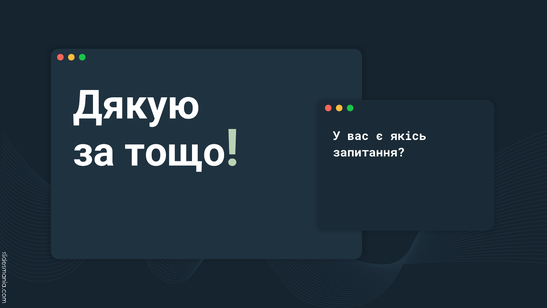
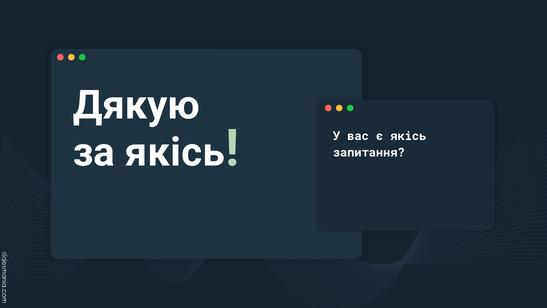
за тощо: тощо -> якісь (175, 152)
